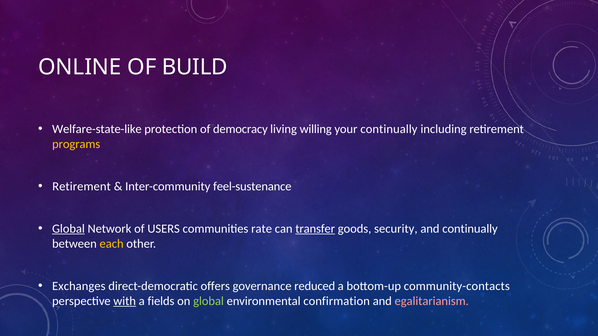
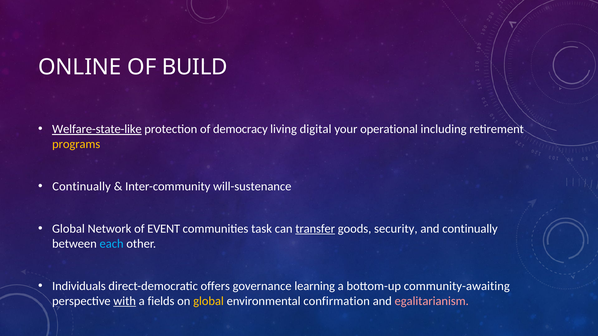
Welfare-state-like underline: none -> present (97, 129)
willing: willing -> digital (316, 129)
your continually: continually -> operational (389, 129)
Retirement: Retirement -> Continually (82, 187)
feel-sustenance: feel-sustenance -> will-sustenance (252, 187)
Global underline: present -> none (68, 229)
USERS: USERS -> EVENT (164, 229)
rate: rate -> task (262, 229)
each colour: yellow -> light blue (112, 244)
Exchanges: Exchanges -> Individuals (79, 286)
reduced: reduced -> learning (315, 286)
community-contacts: community-contacts -> community-awaiting (457, 286)
global colour: light green -> yellow (209, 301)
